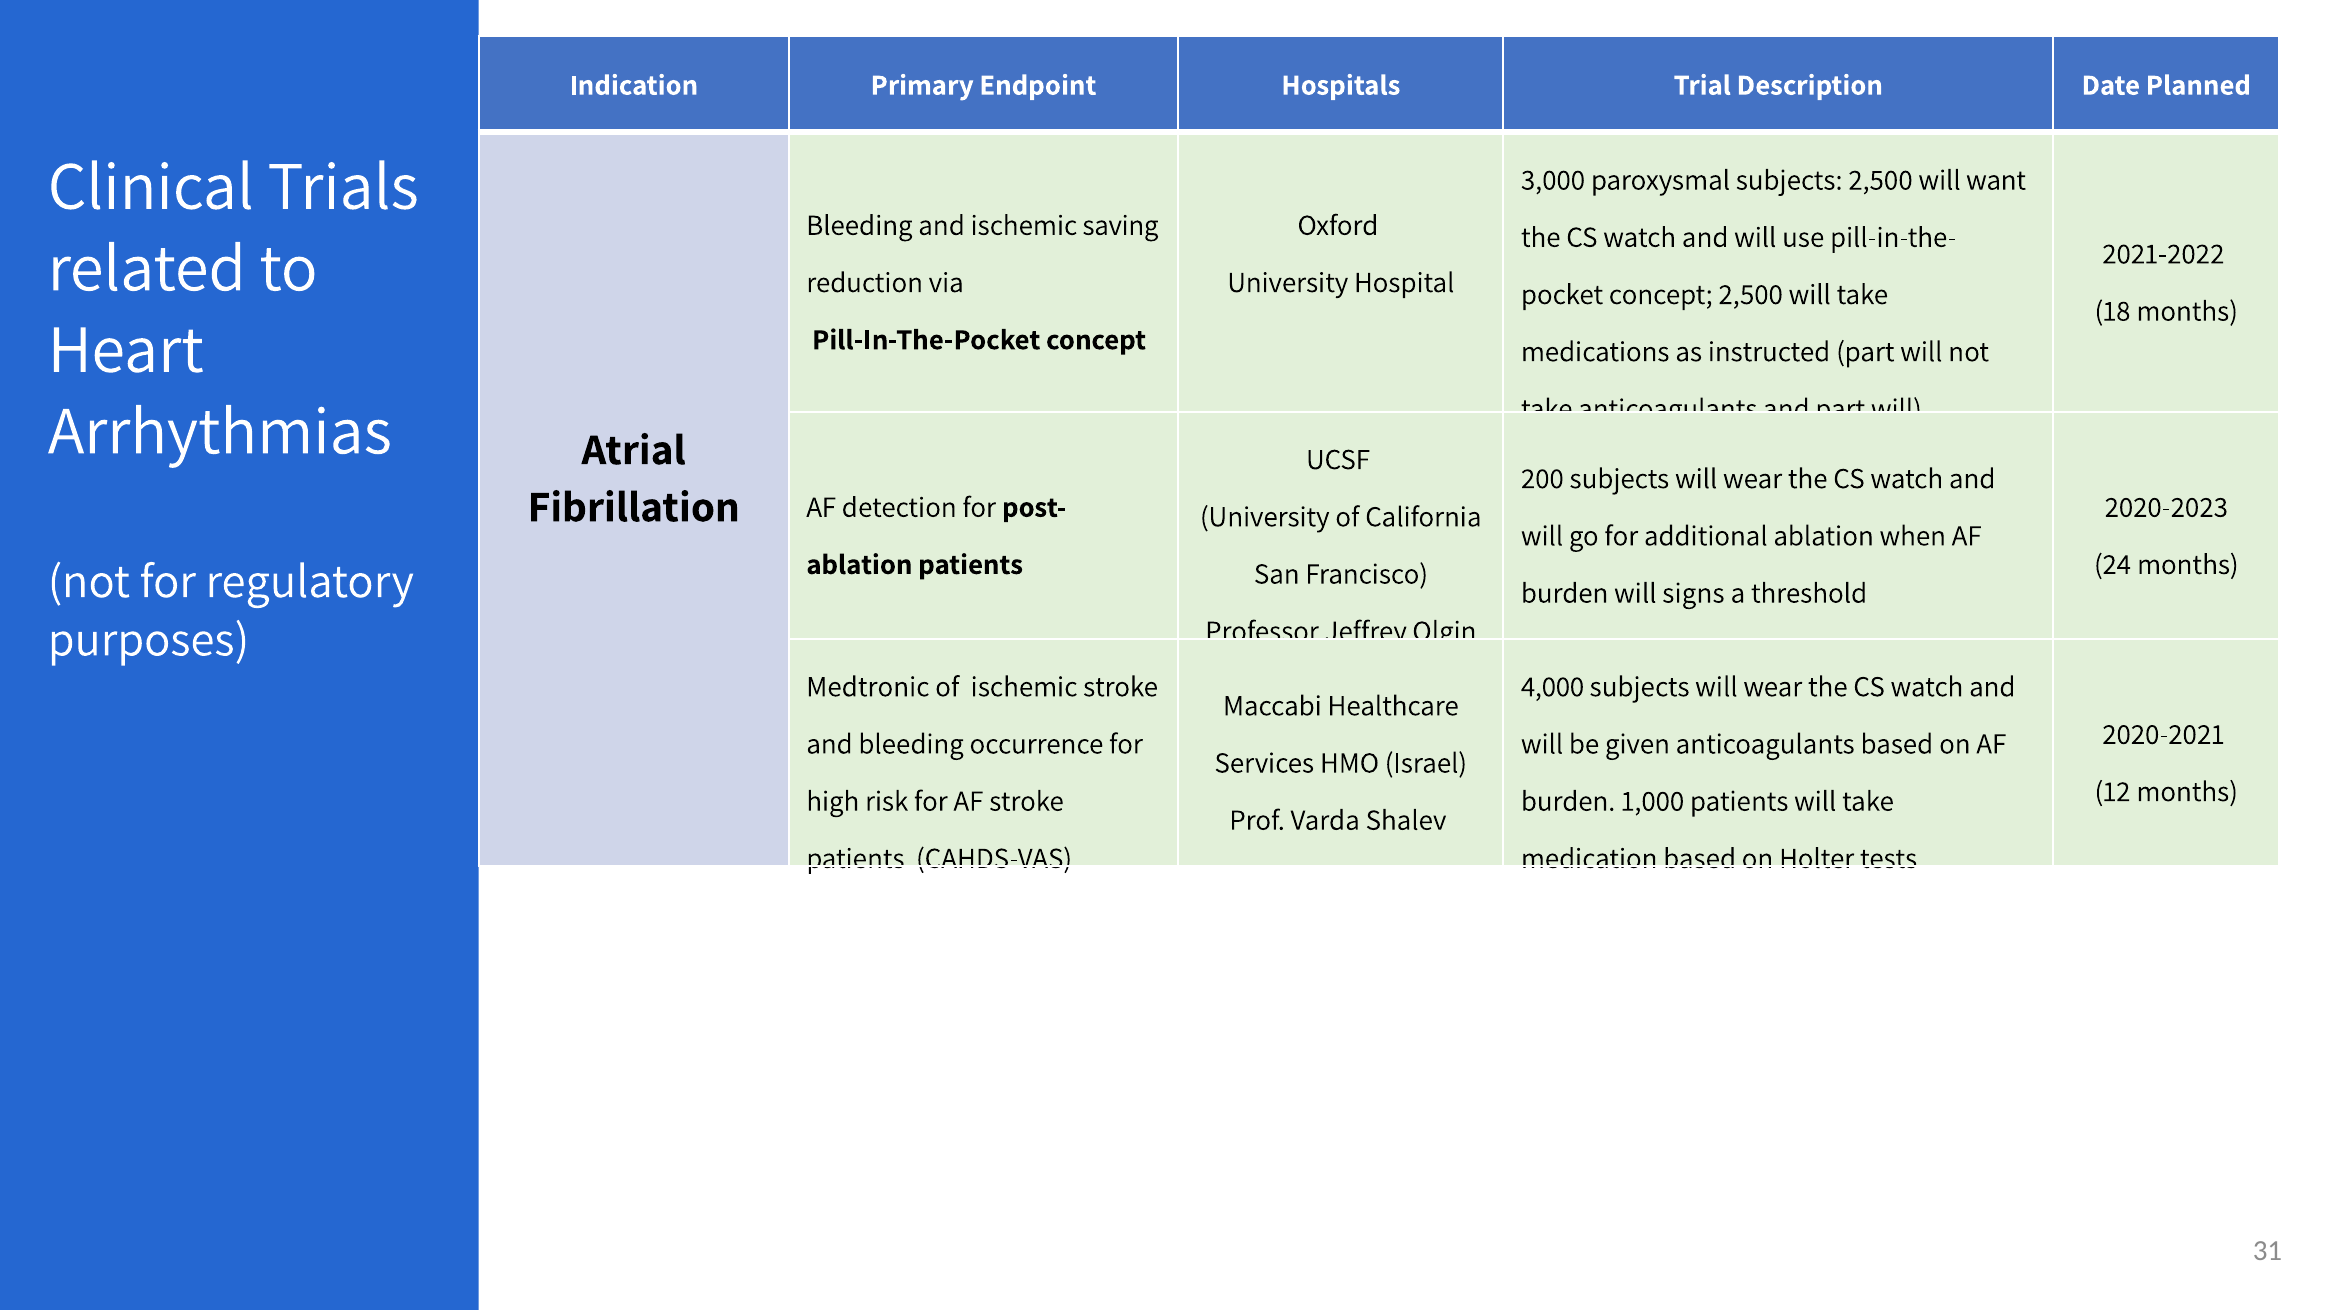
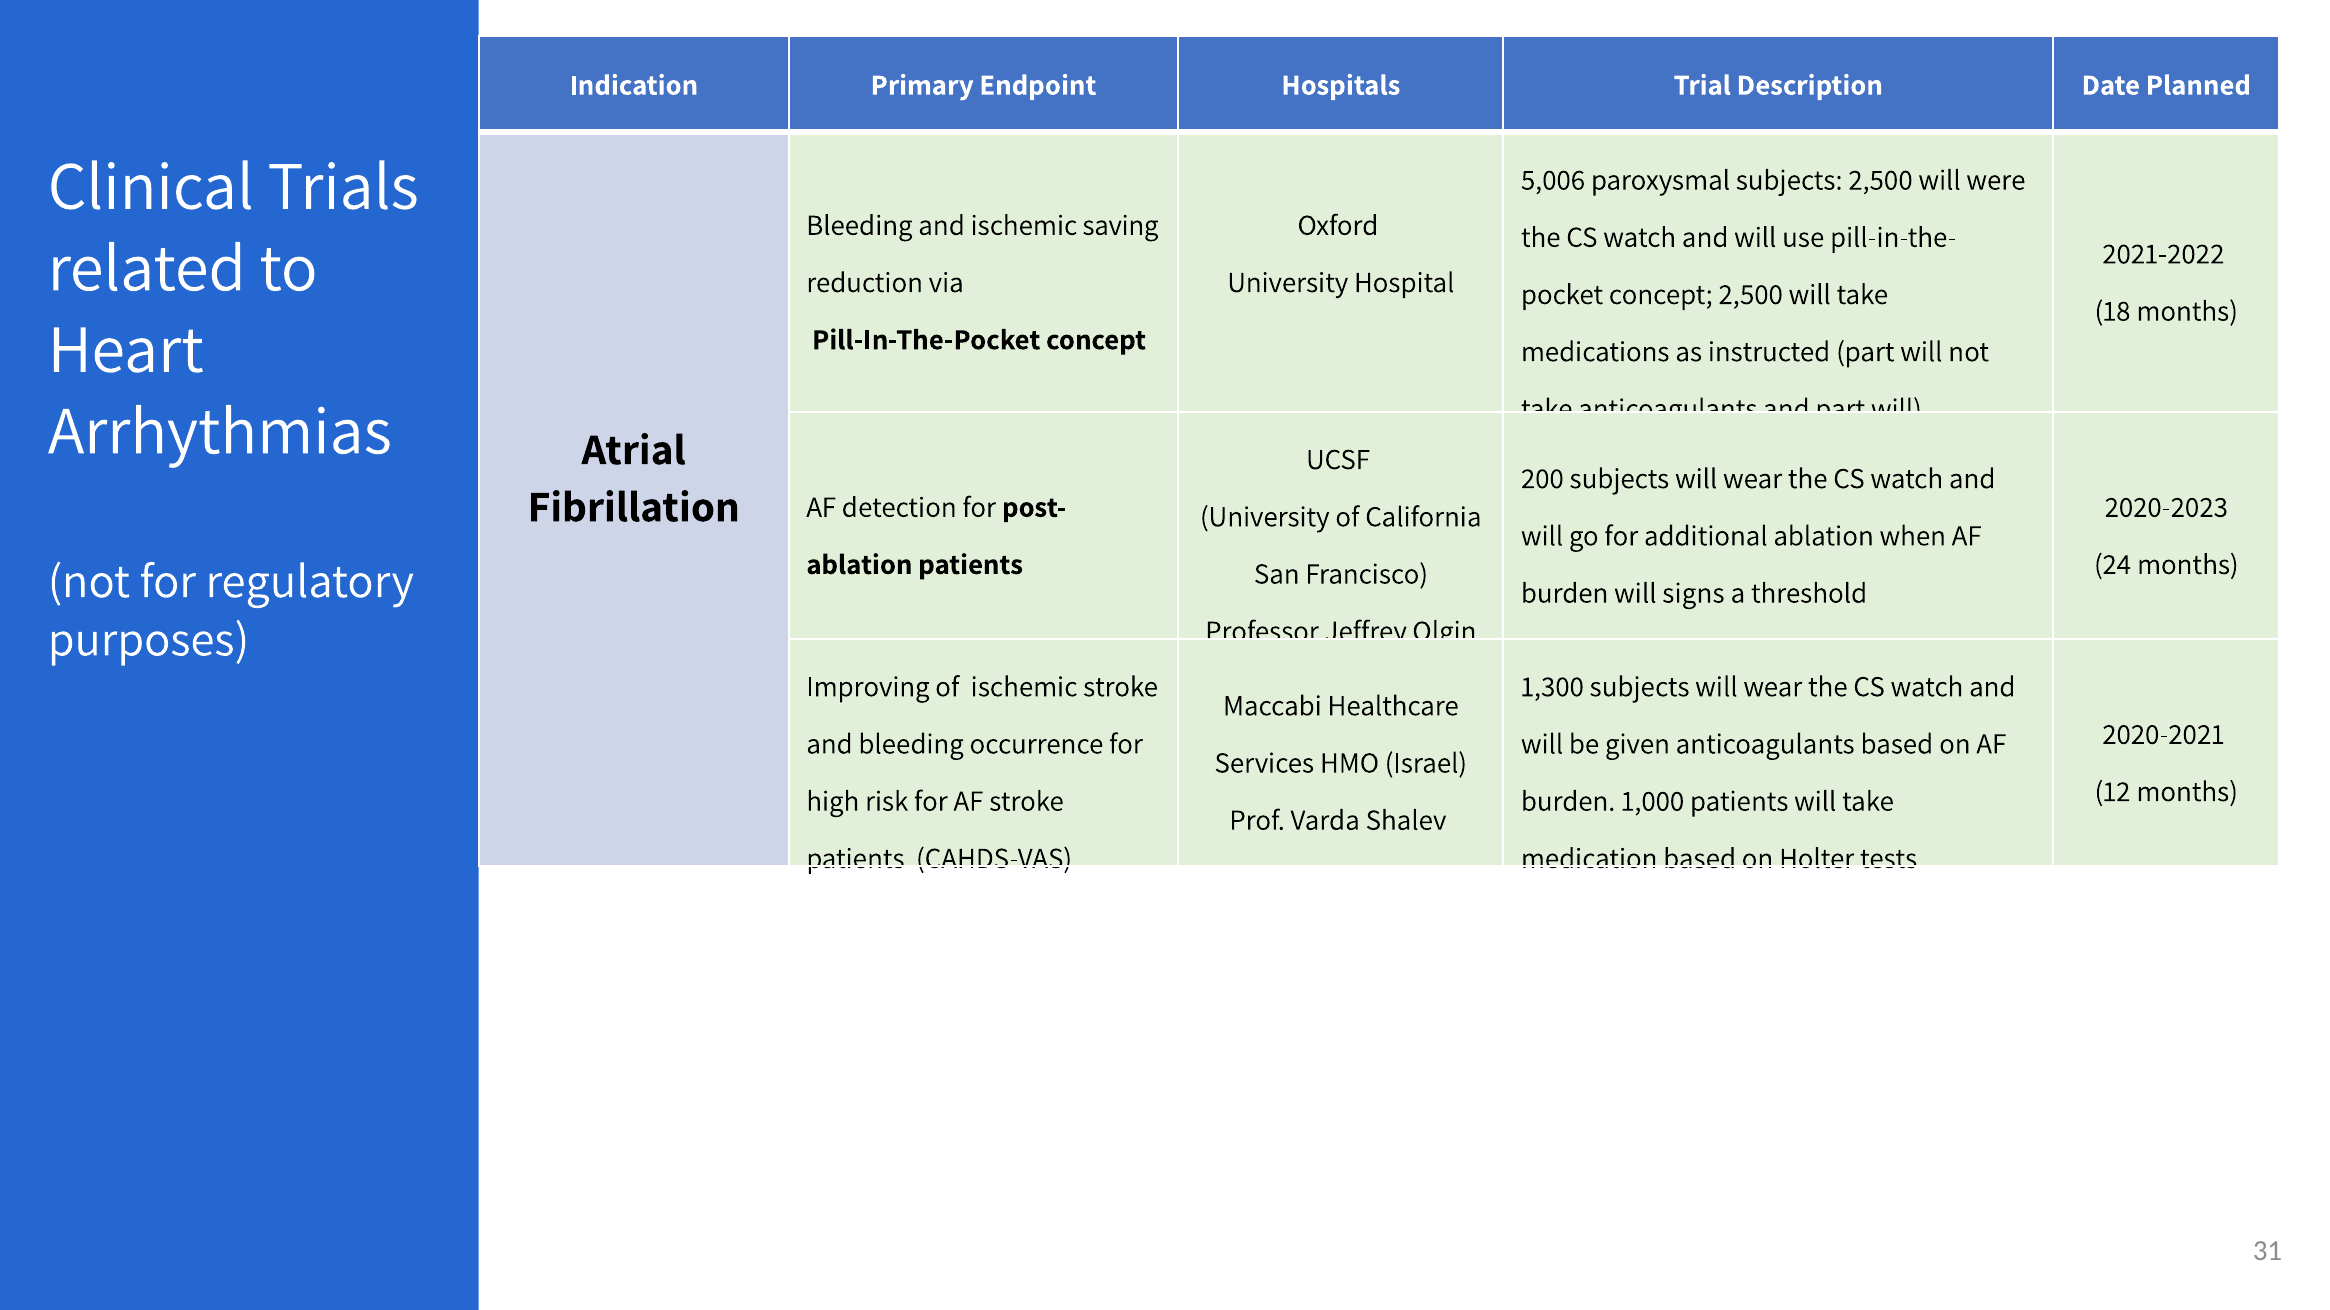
3,000: 3,000 -> 5,006 (1553, 180)
want: want -> were (1996, 180)
Medtronic: Medtronic -> Improving (868, 687)
4,000: 4,000 -> 1,300 (1552, 687)
